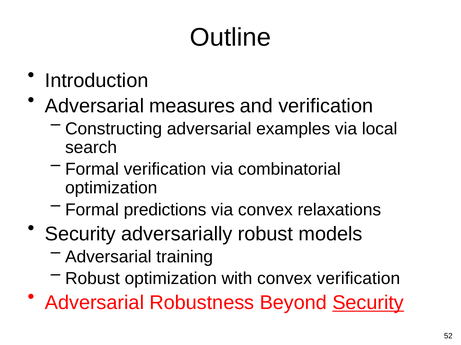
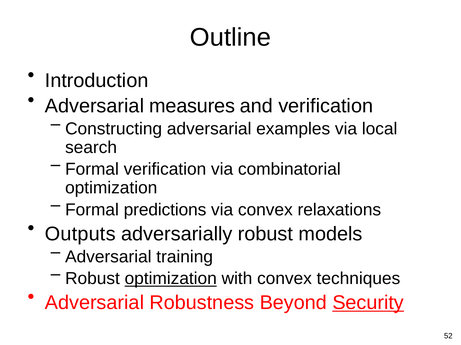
Security: Security -> Outputs (80, 234)
optimization underline: none -> present (171, 279)
convex verification: verification -> techniques (358, 279)
